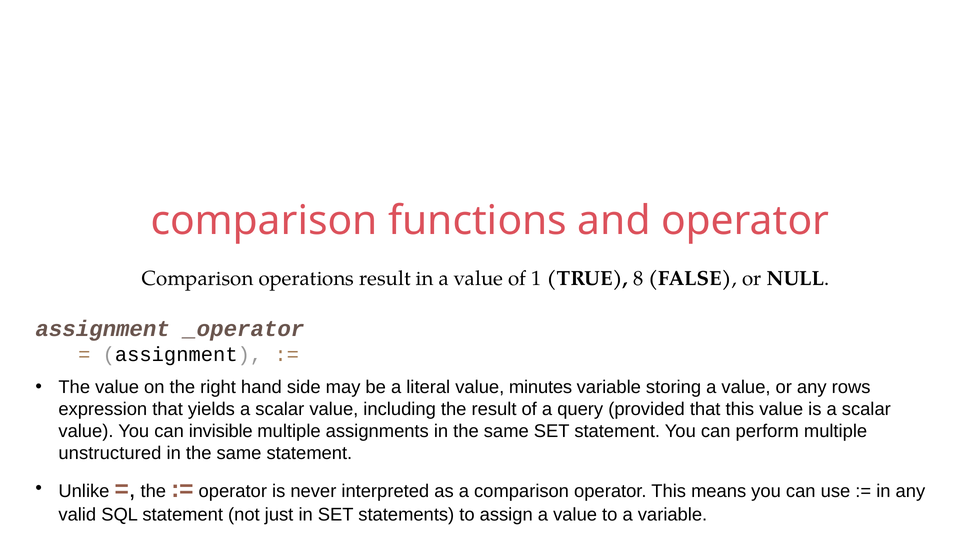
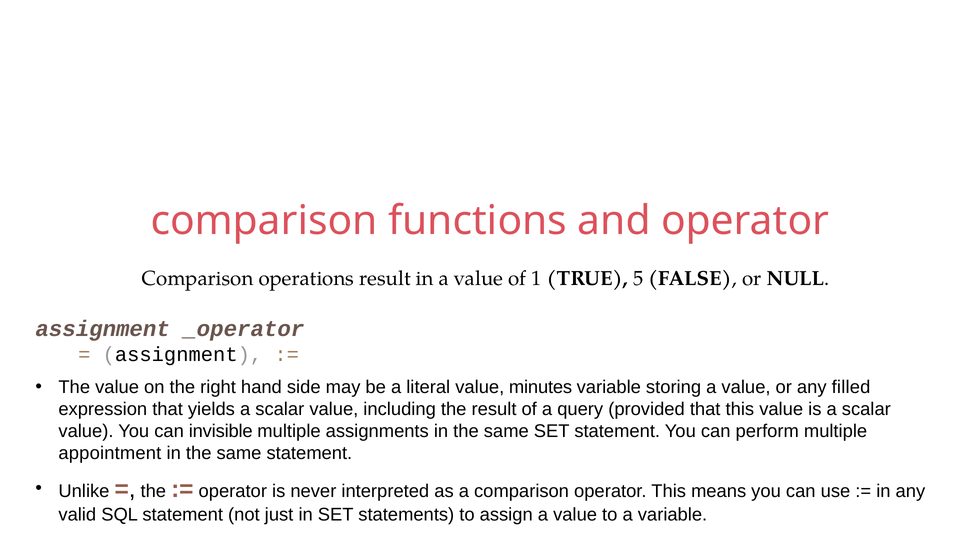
8: 8 -> 5 (638, 279)
rows: rows -> filled (851, 387)
unstructured: unstructured -> appointment (110, 454)
